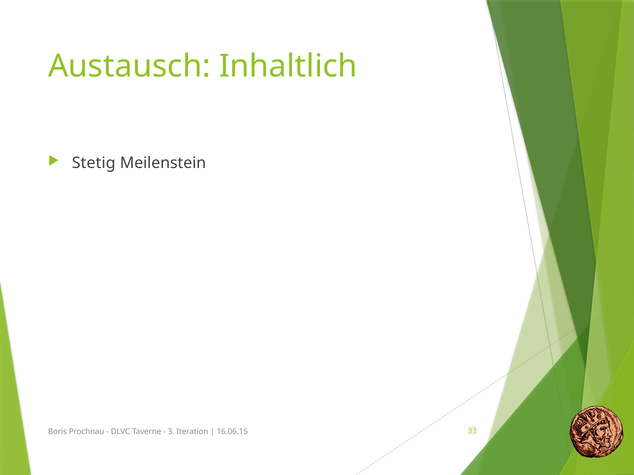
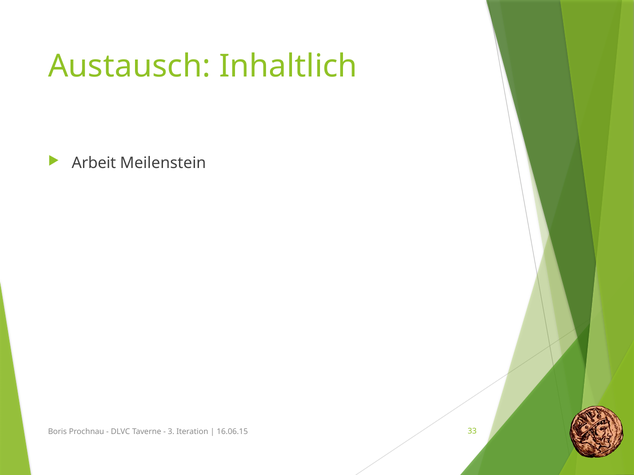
Stetig: Stetig -> Arbeit (94, 163)
